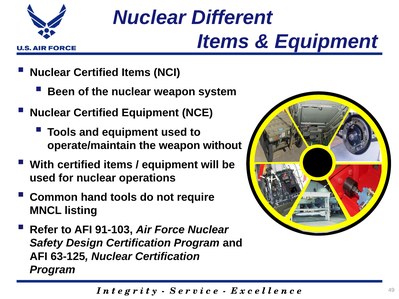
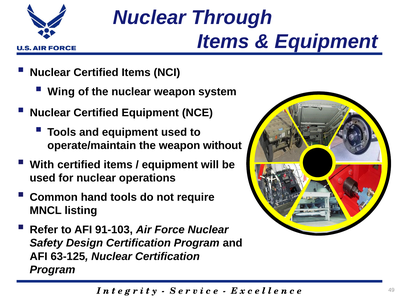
Different: Different -> Through (232, 18)
Been: Been -> Wing (61, 92)
